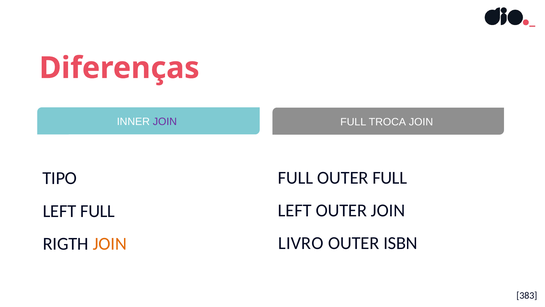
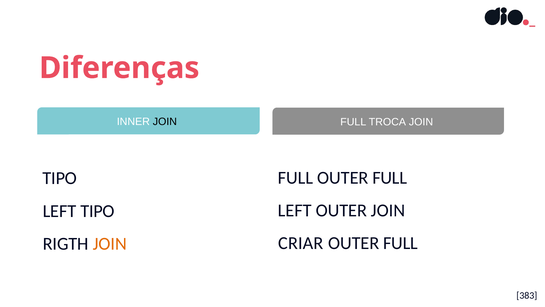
JOIN colour: purple -> black (165, 121)
LEFT FULL: FULL -> TIPO (98, 211)
LIVRO: LIVRO -> CRIAR (301, 243)
ISBN: ISBN -> FULL (401, 243)
